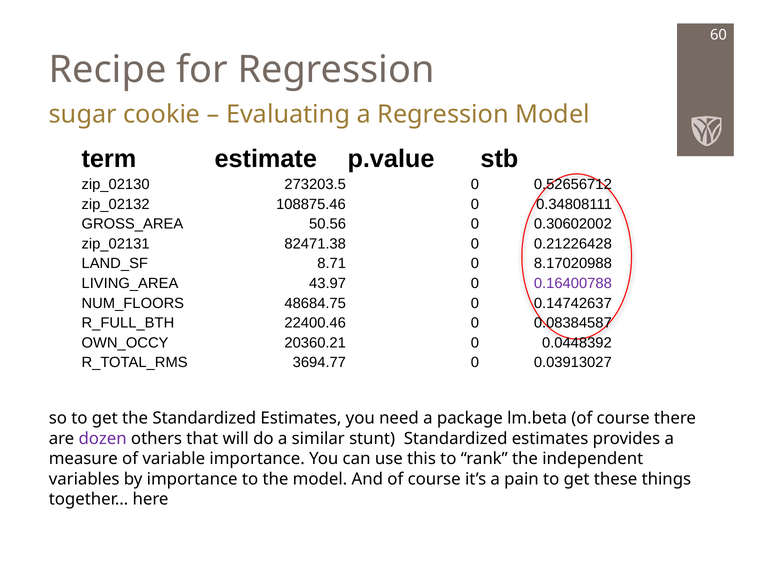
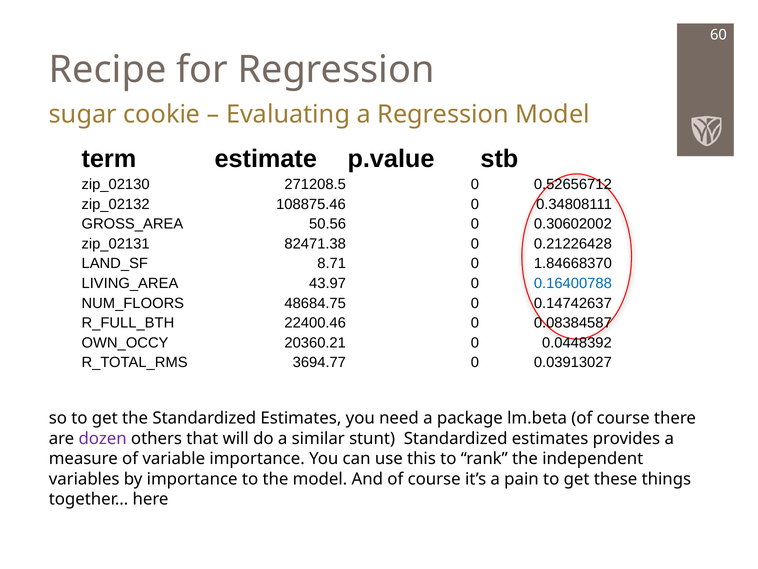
273203.5: 273203.5 -> 271208.5 (315, 184)
8.17020988: 8.17020988 -> 1.84668370 (573, 263)
0.16400788 colour: purple -> blue (573, 283)
